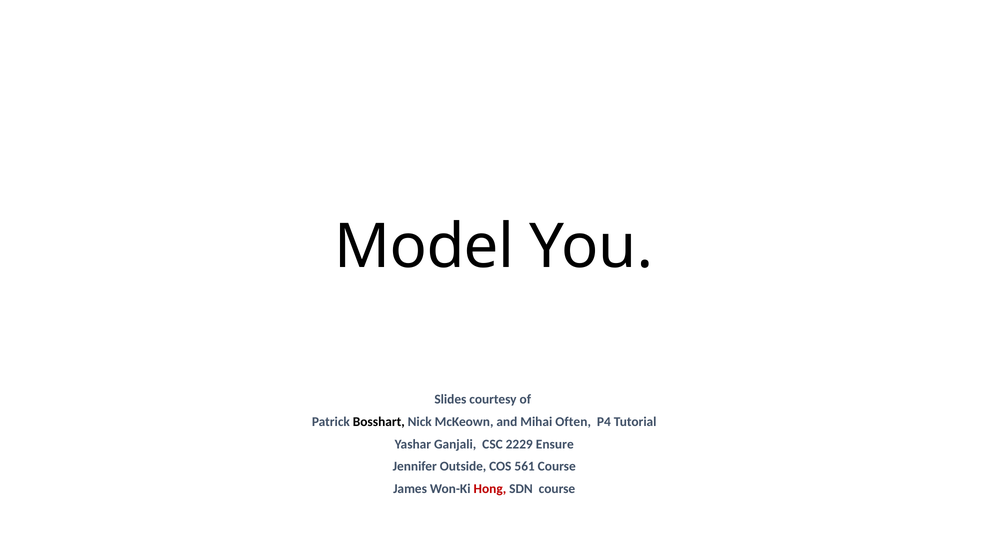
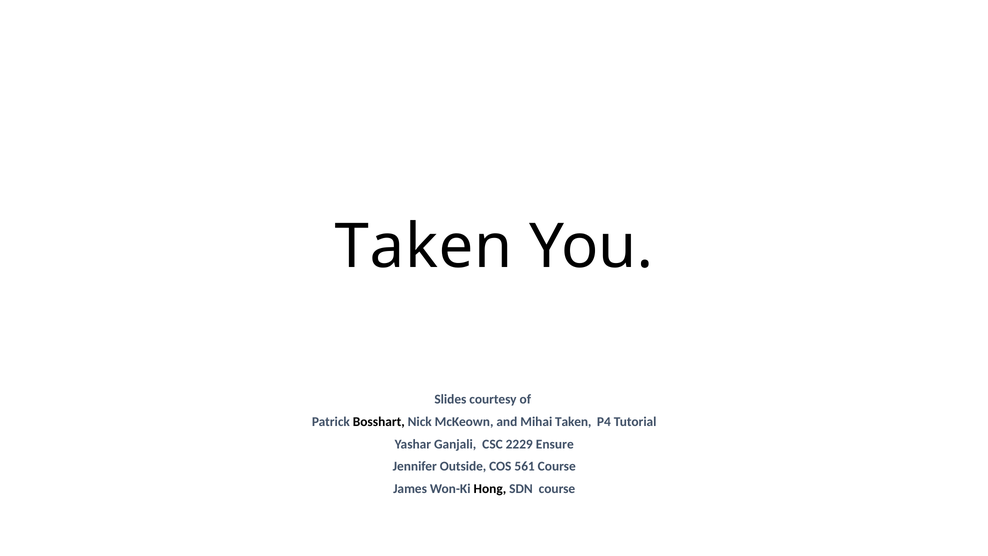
Model: Model -> Taken (424, 247)
Mihai Often: Often -> Taken (573, 422)
Hong colour: red -> black (490, 488)
